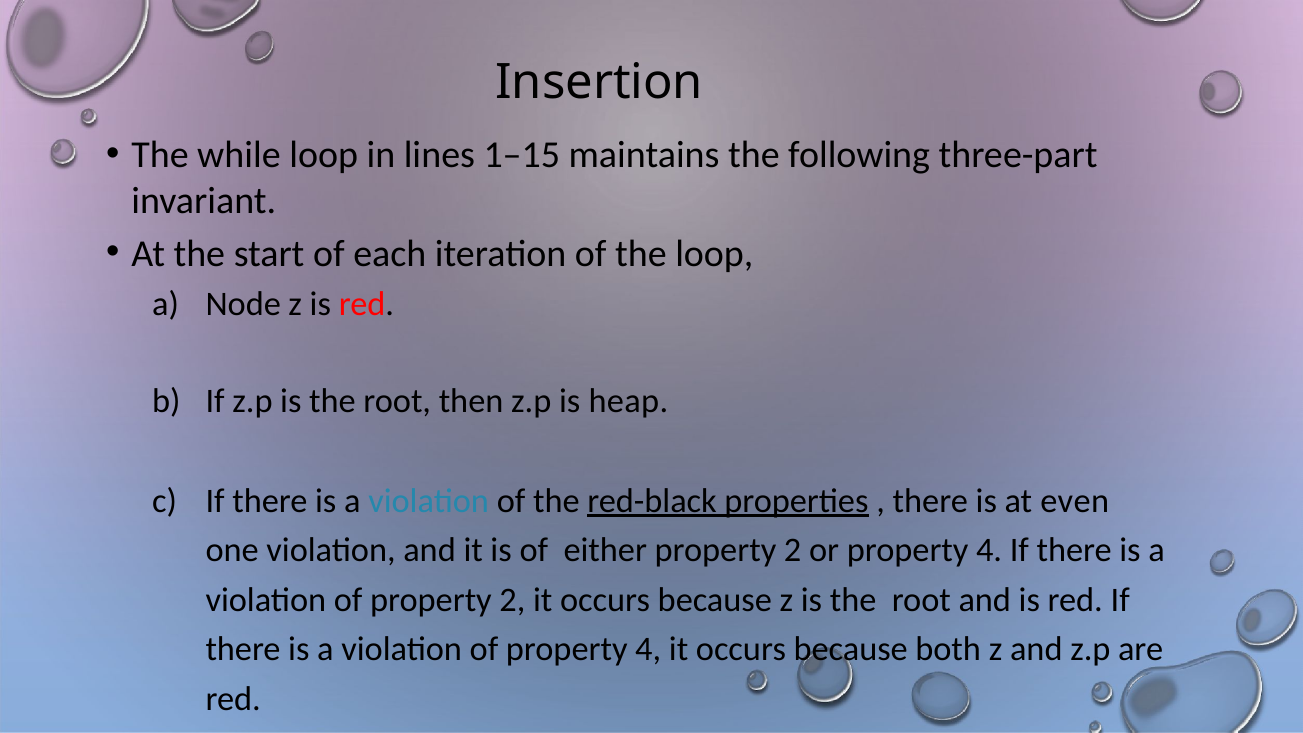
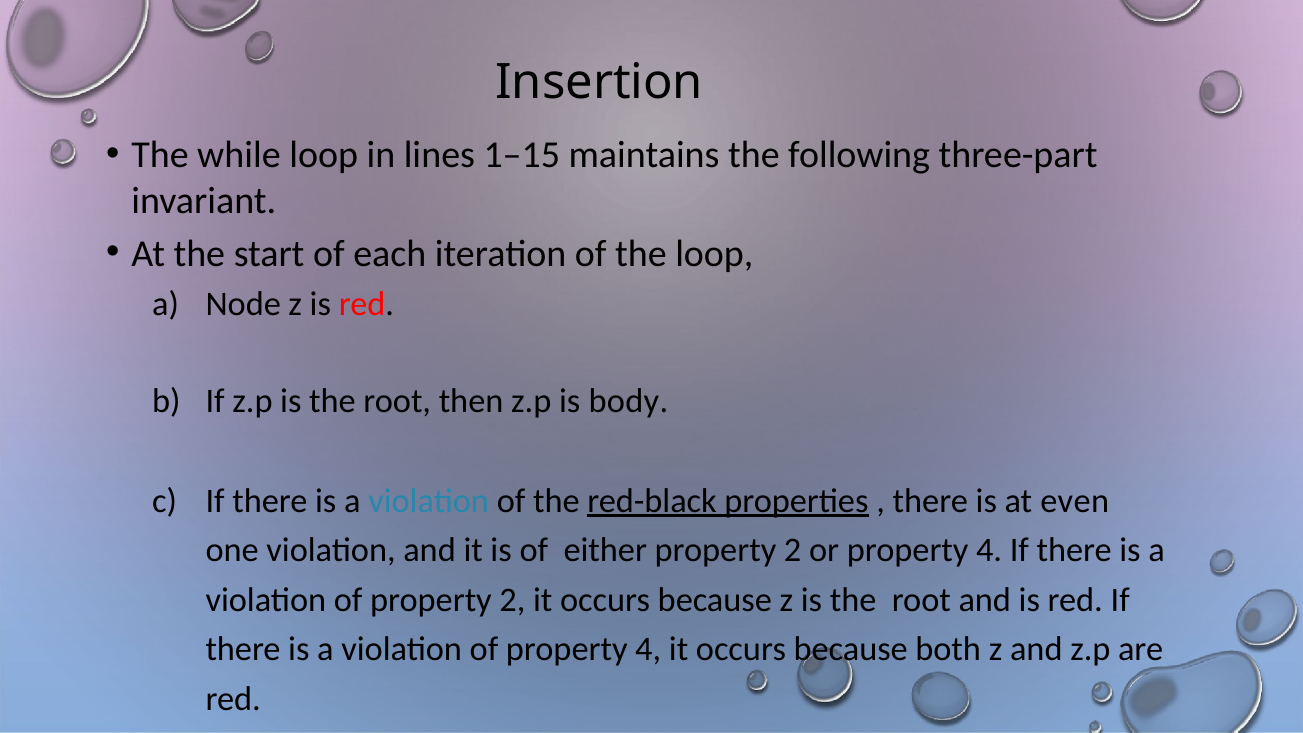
heap: heap -> body (628, 402)
